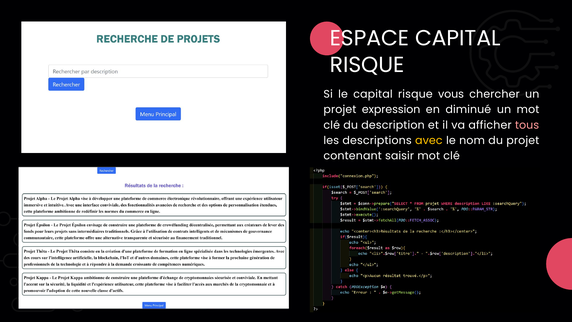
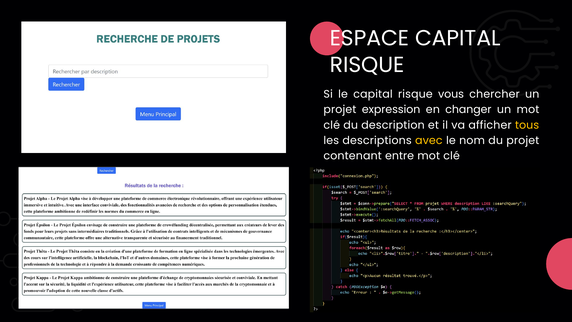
diminué: diminué -> changer (468, 110)
tous colour: pink -> yellow (527, 125)
saisir: saisir -> entre (400, 156)
